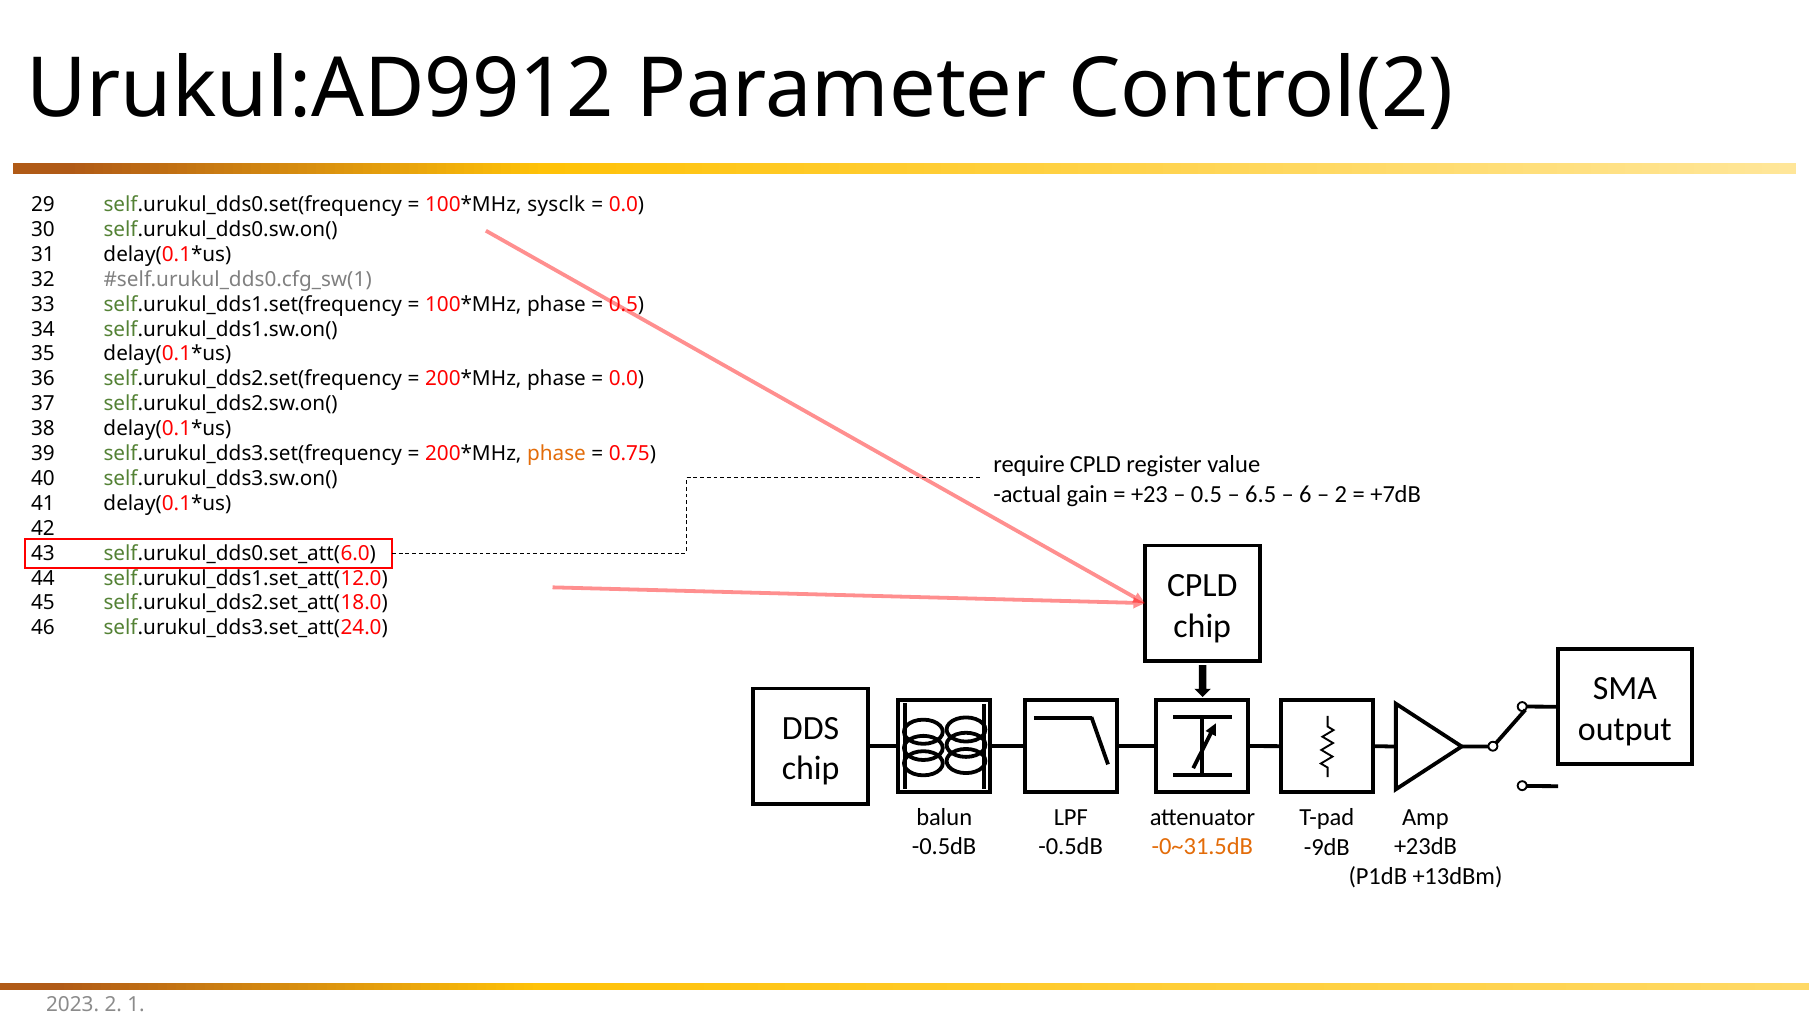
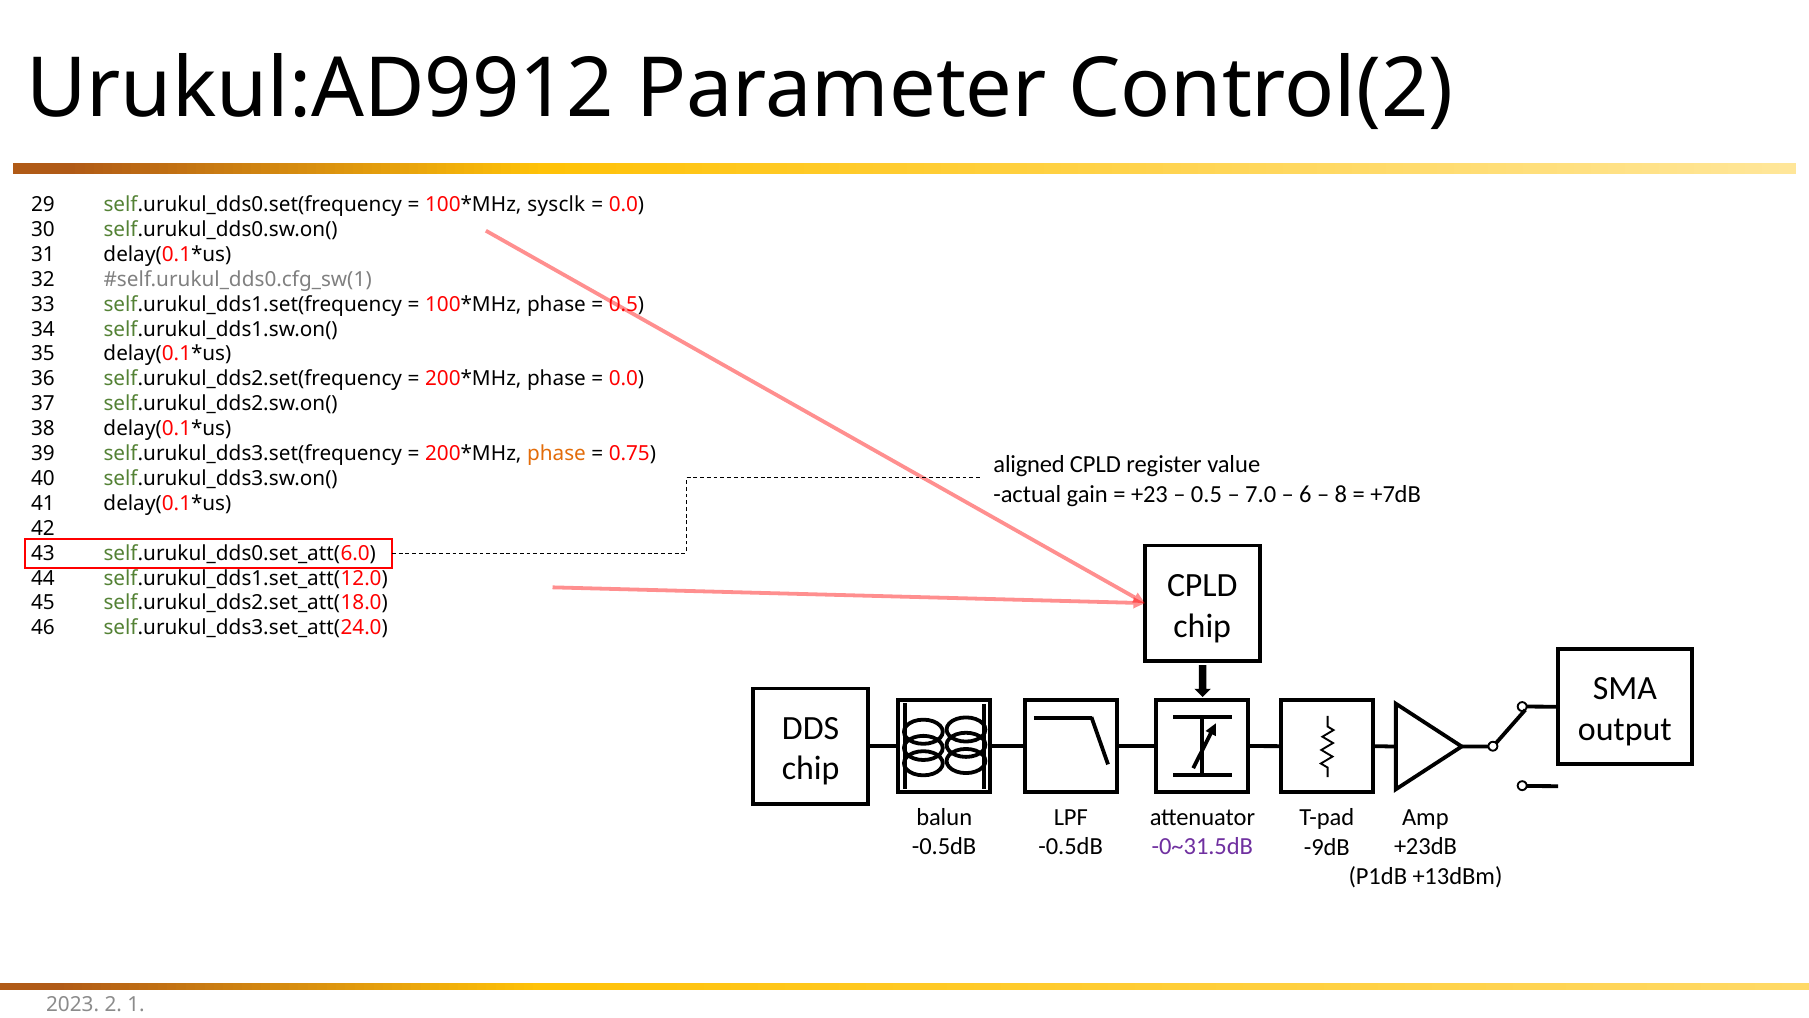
require: require -> aligned (1029, 465)
6.5: 6.5 -> 7.0 (1261, 494)
2: 2 -> 8 (1341, 494)
-0~31.5dB colour: orange -> purple (1202, 846)
